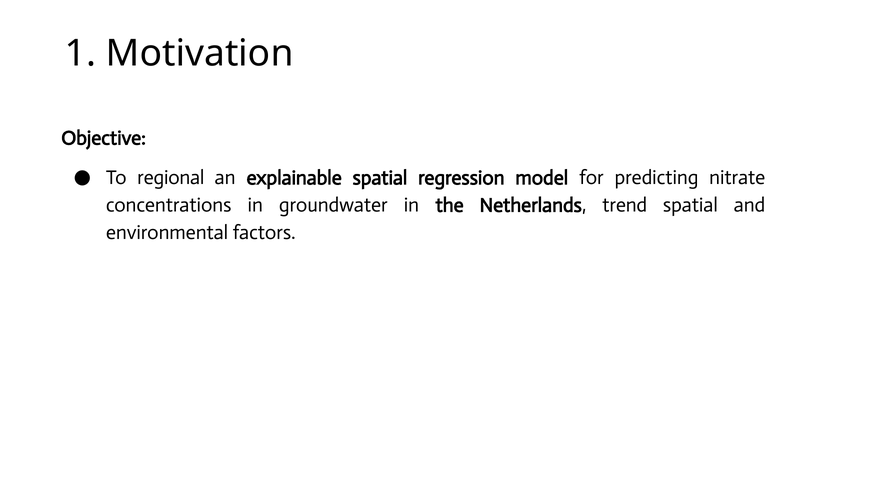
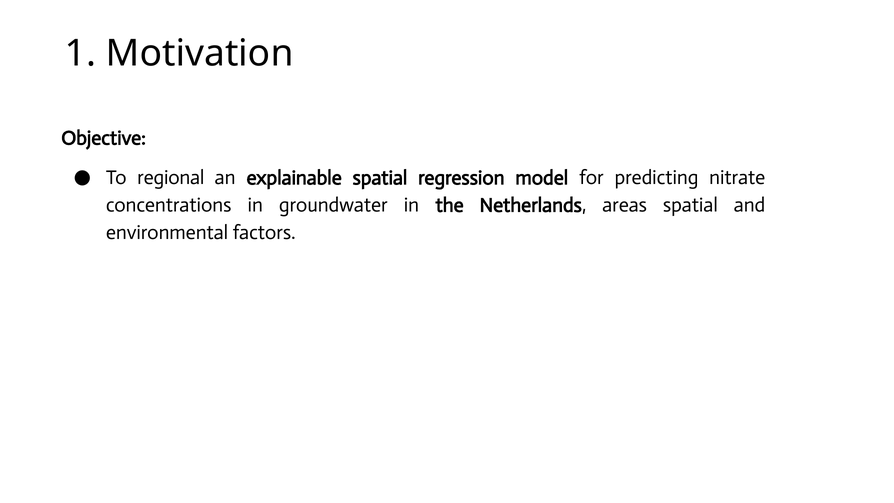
trend: trend -> areas (625, 205)
